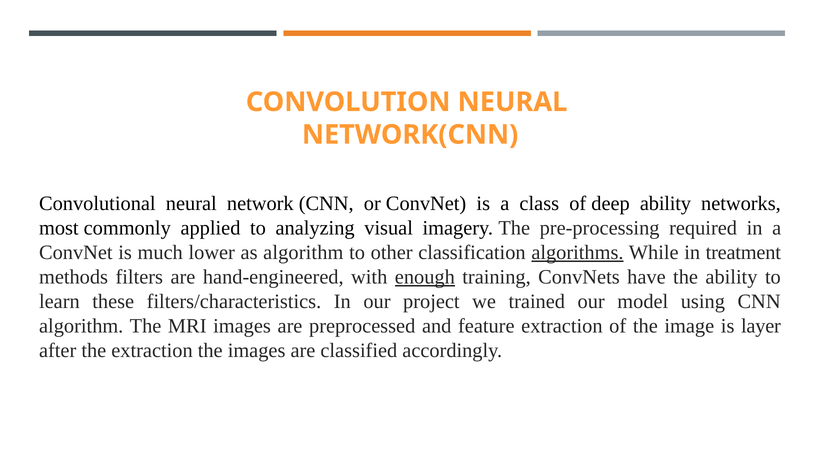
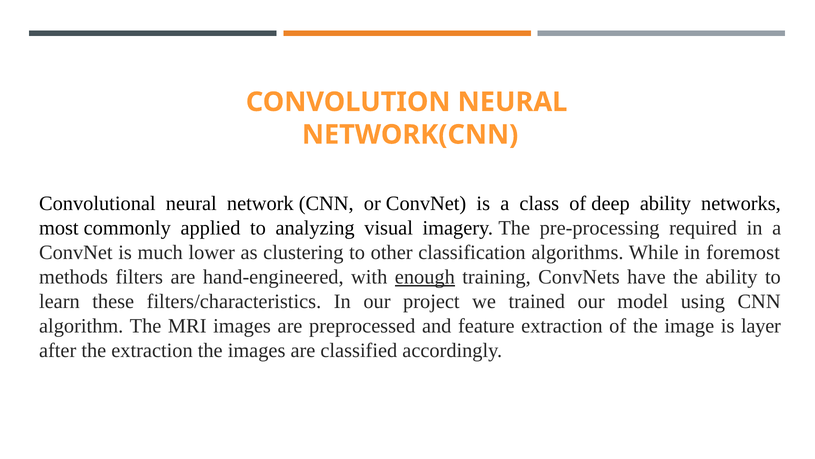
as algorithm: algorithm -> clustering (303, 252)
algorithms underline: present -> none (577, 252)
treatment: treatment -> foremost (743, 252)
